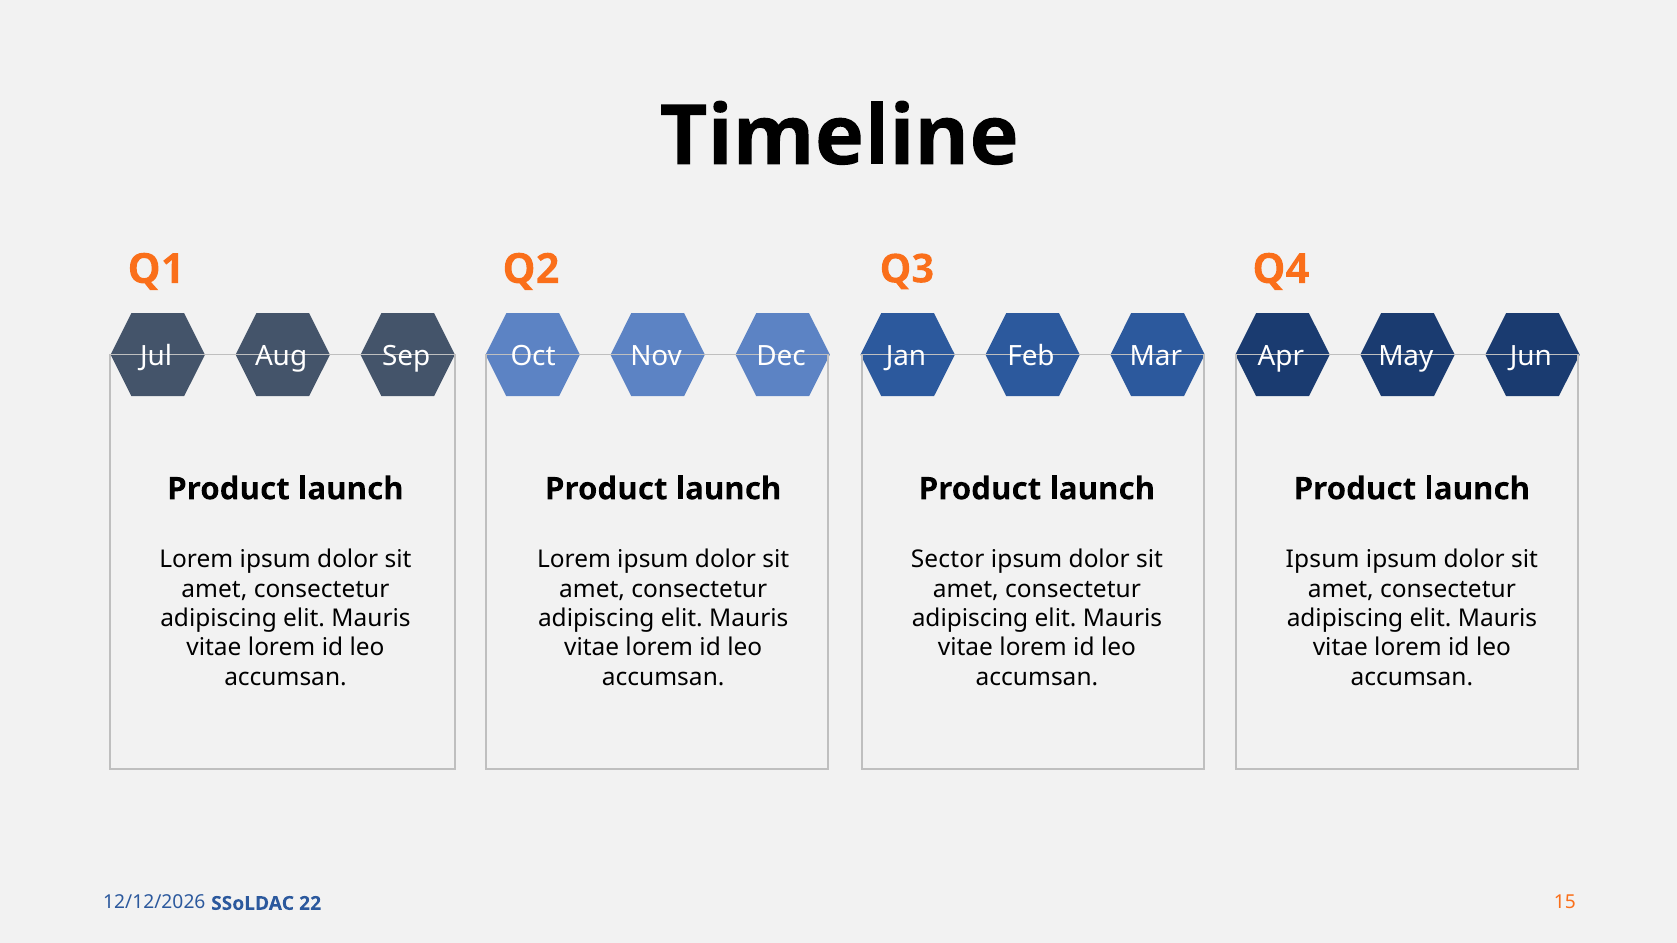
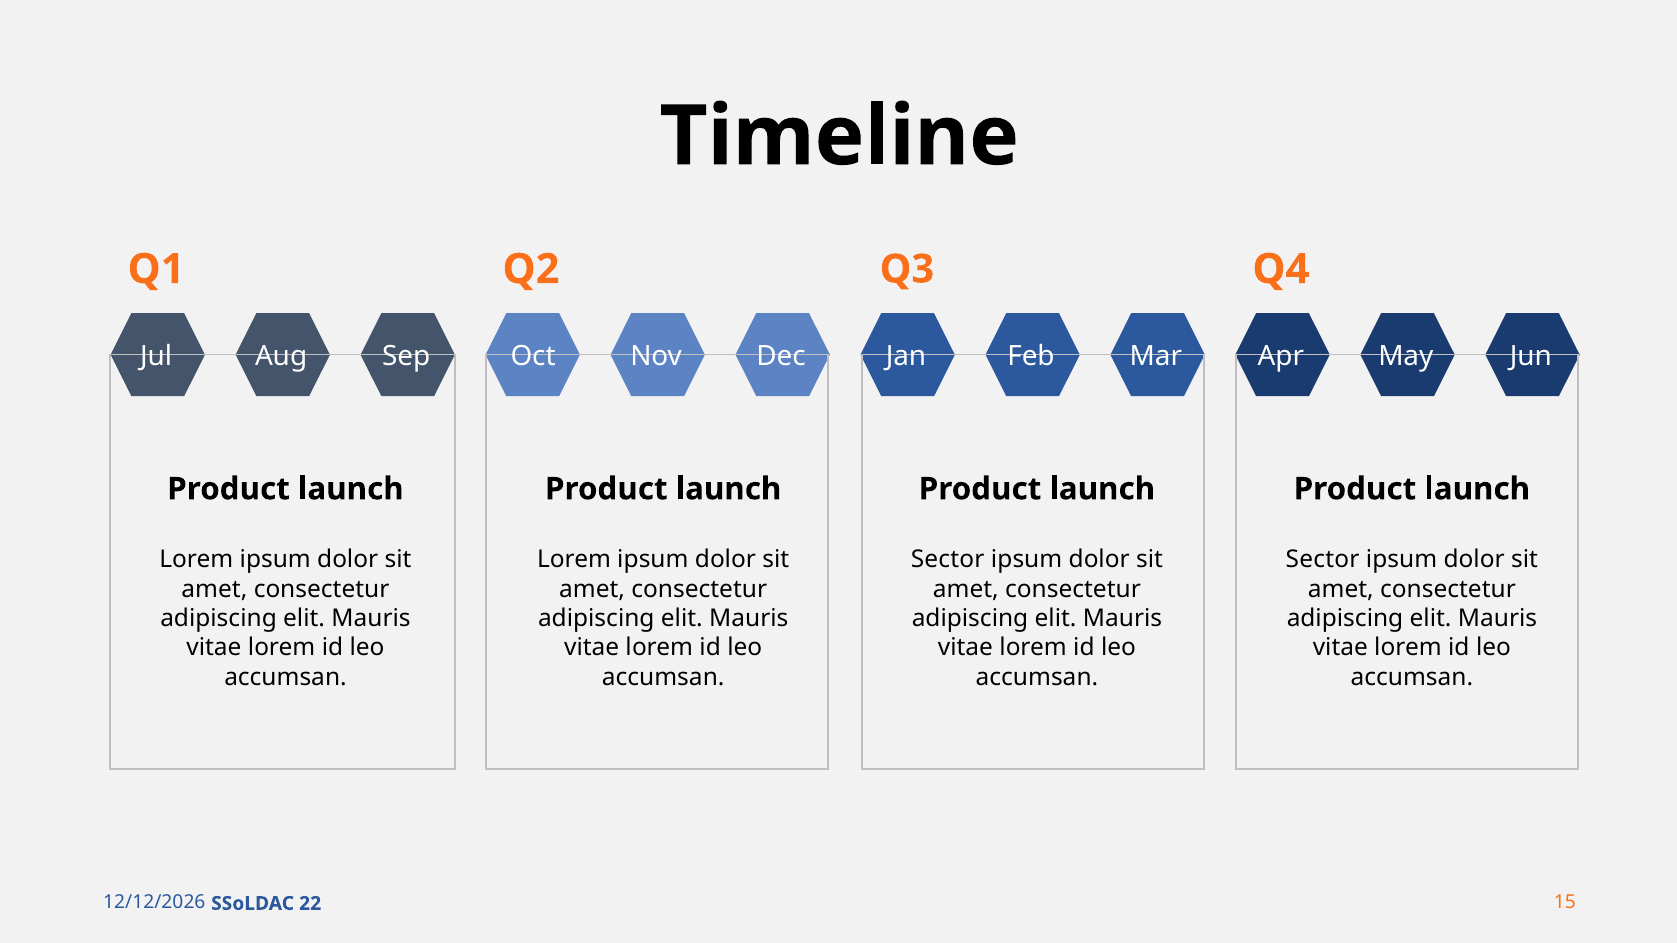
Ipsum: Ipsum -> Sector (1323, 560)
